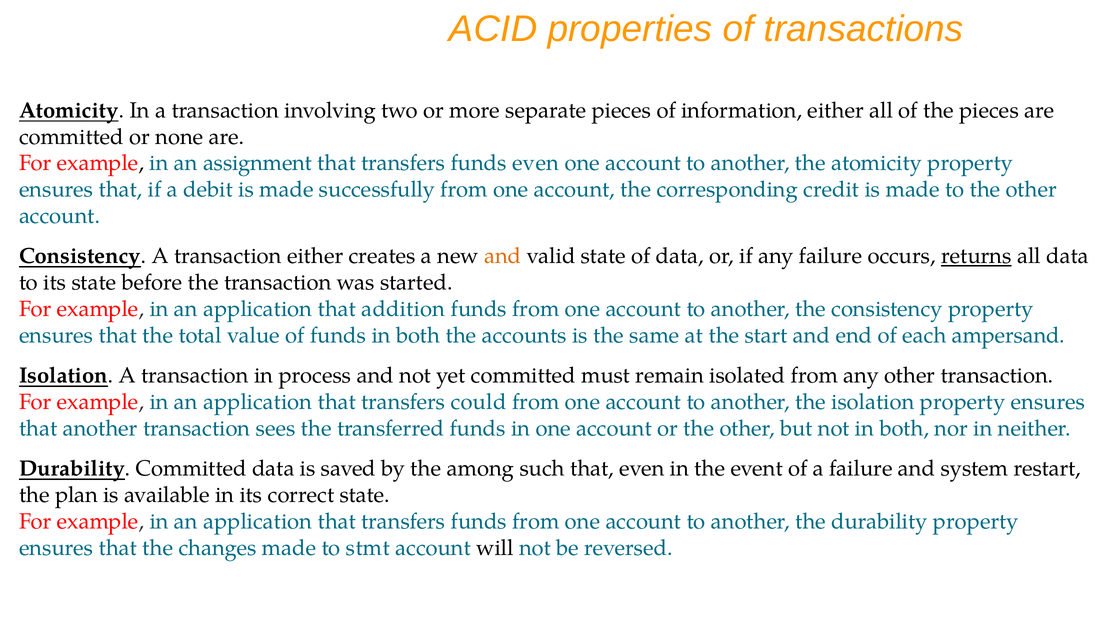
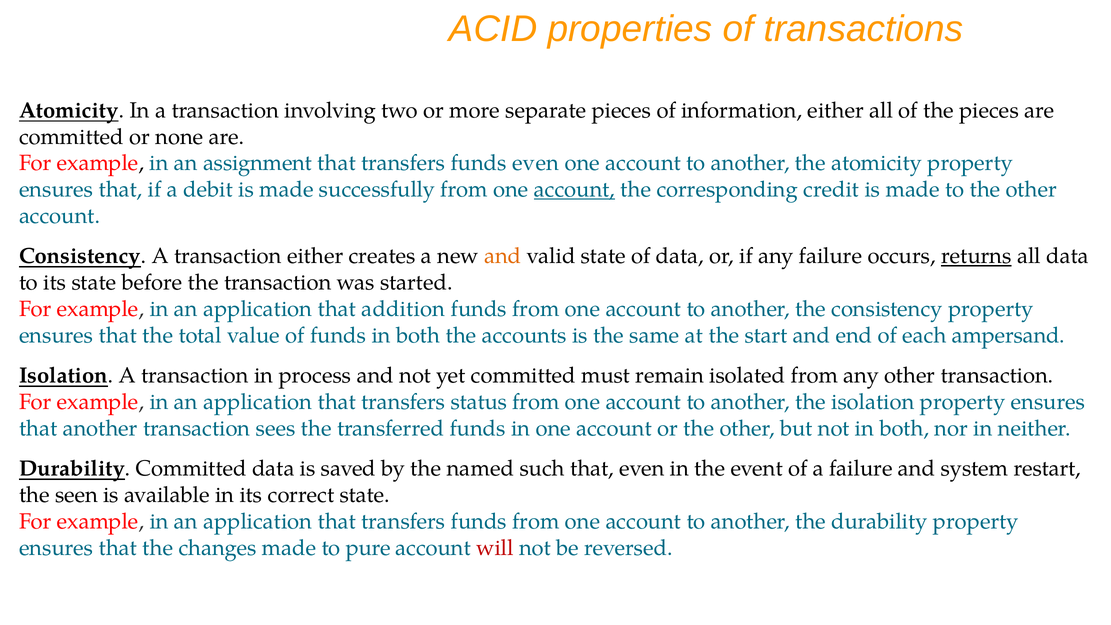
account underline: none -> present (574, 190)
could: could -> status (479, 402)
among: among -> named (480, 469)
plan: plan -> seen (77, 495)
stmt: stmt -> pure (368, 548)
will colour: black -> red (495, 548)
